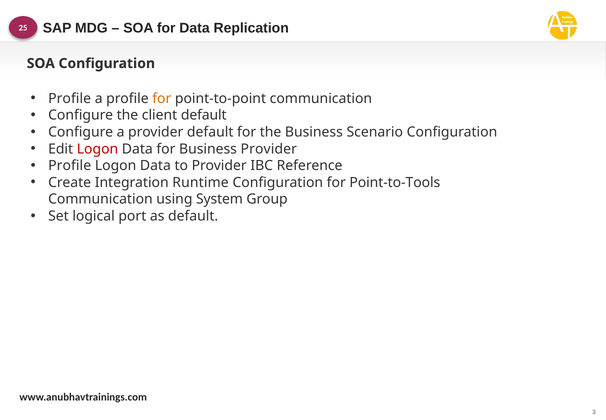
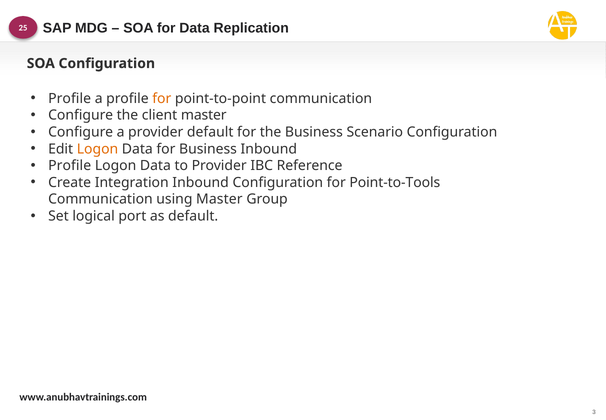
client default: default -> master (204, 115)
Logon colour: red -> orange (98, 149)
Business Provider: Provider -> Inbound (269, 149)
Integration Runtime: Runtime -> Inbound (201, 182)
using System: System -> Master (219, 199)
